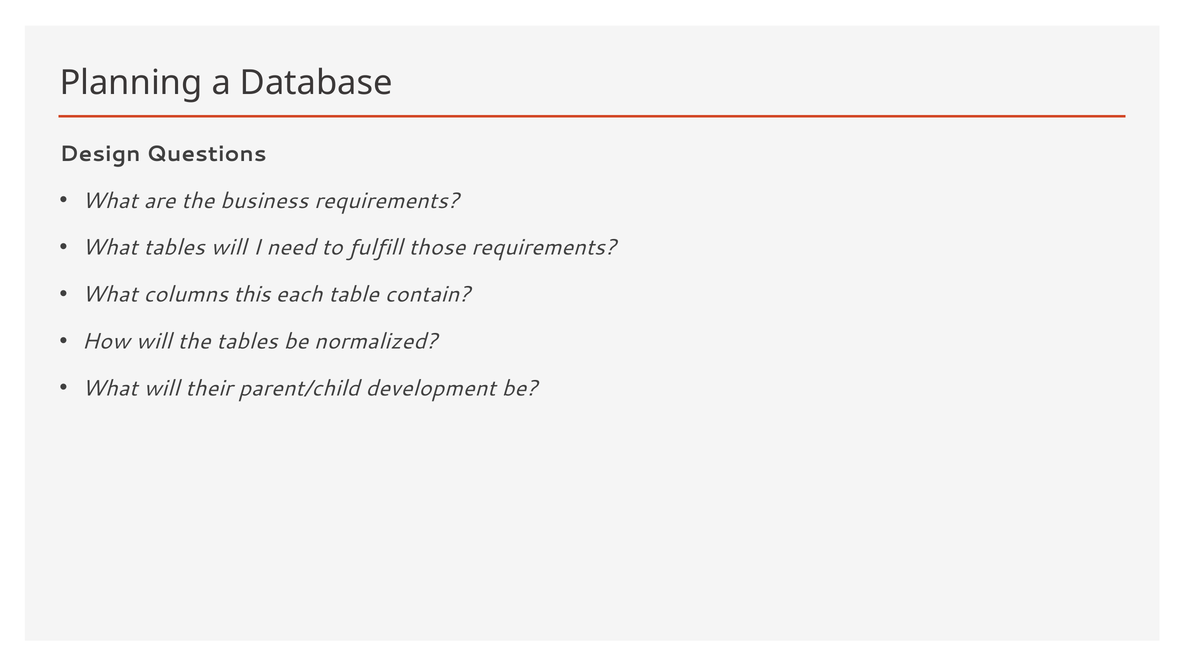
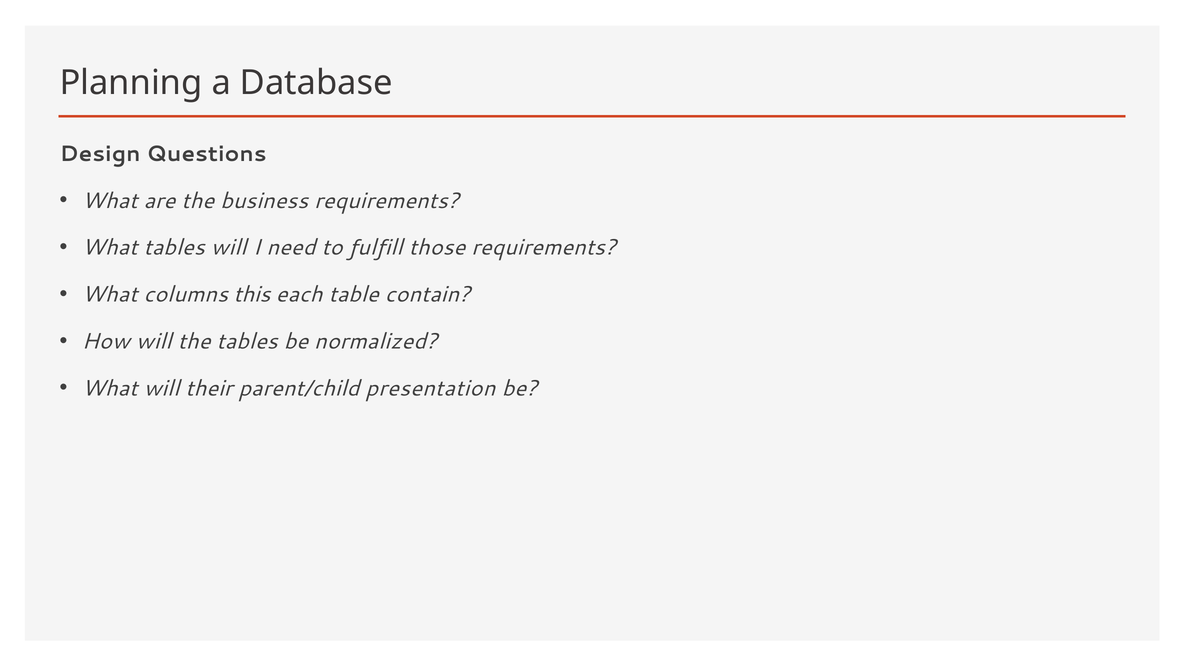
development: development -> presentation (430, 388)
